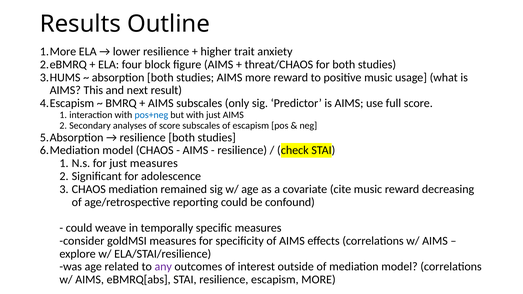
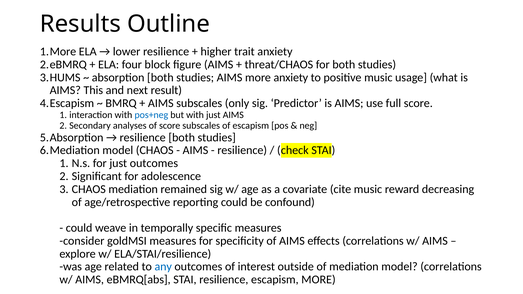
more reward: reward -> anxiety (291, 77)
just measures: measures -> outcomes (154, 163)
any colour: purple -> blue (163, 267)
